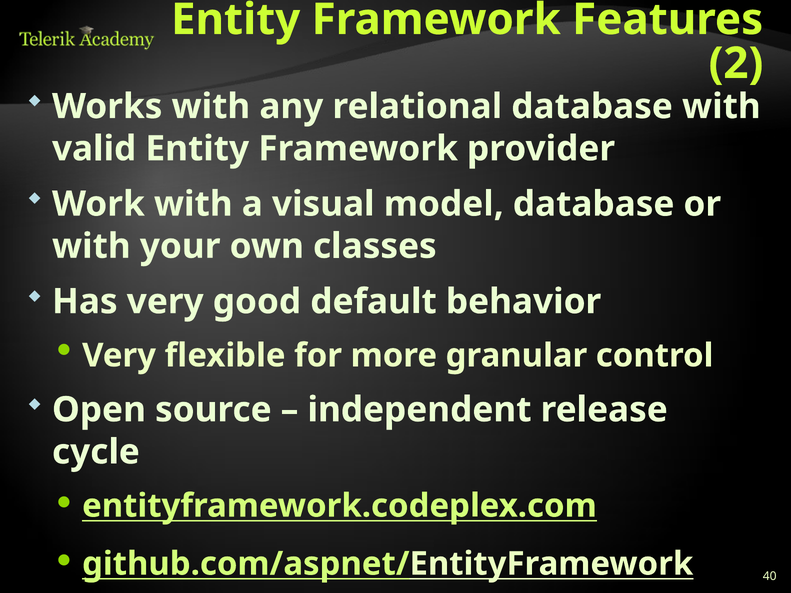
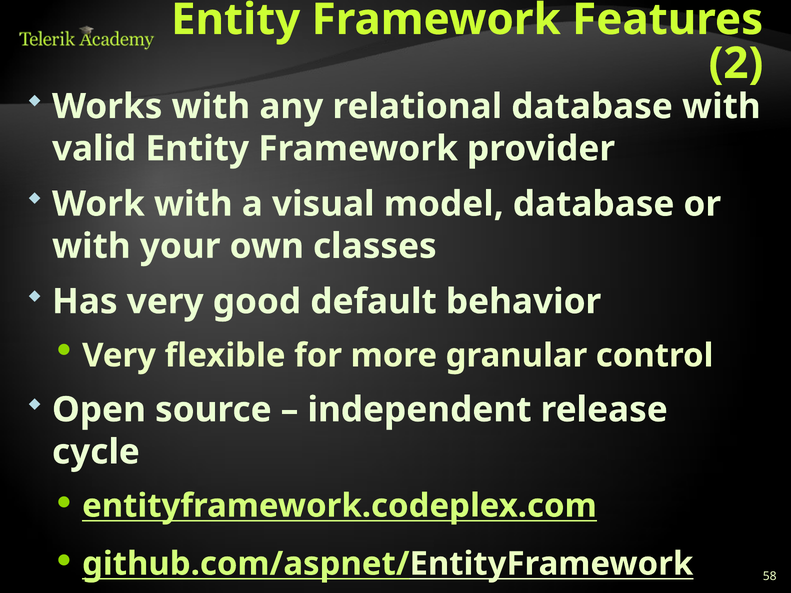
40: 40 -> 58 (770, 577)
